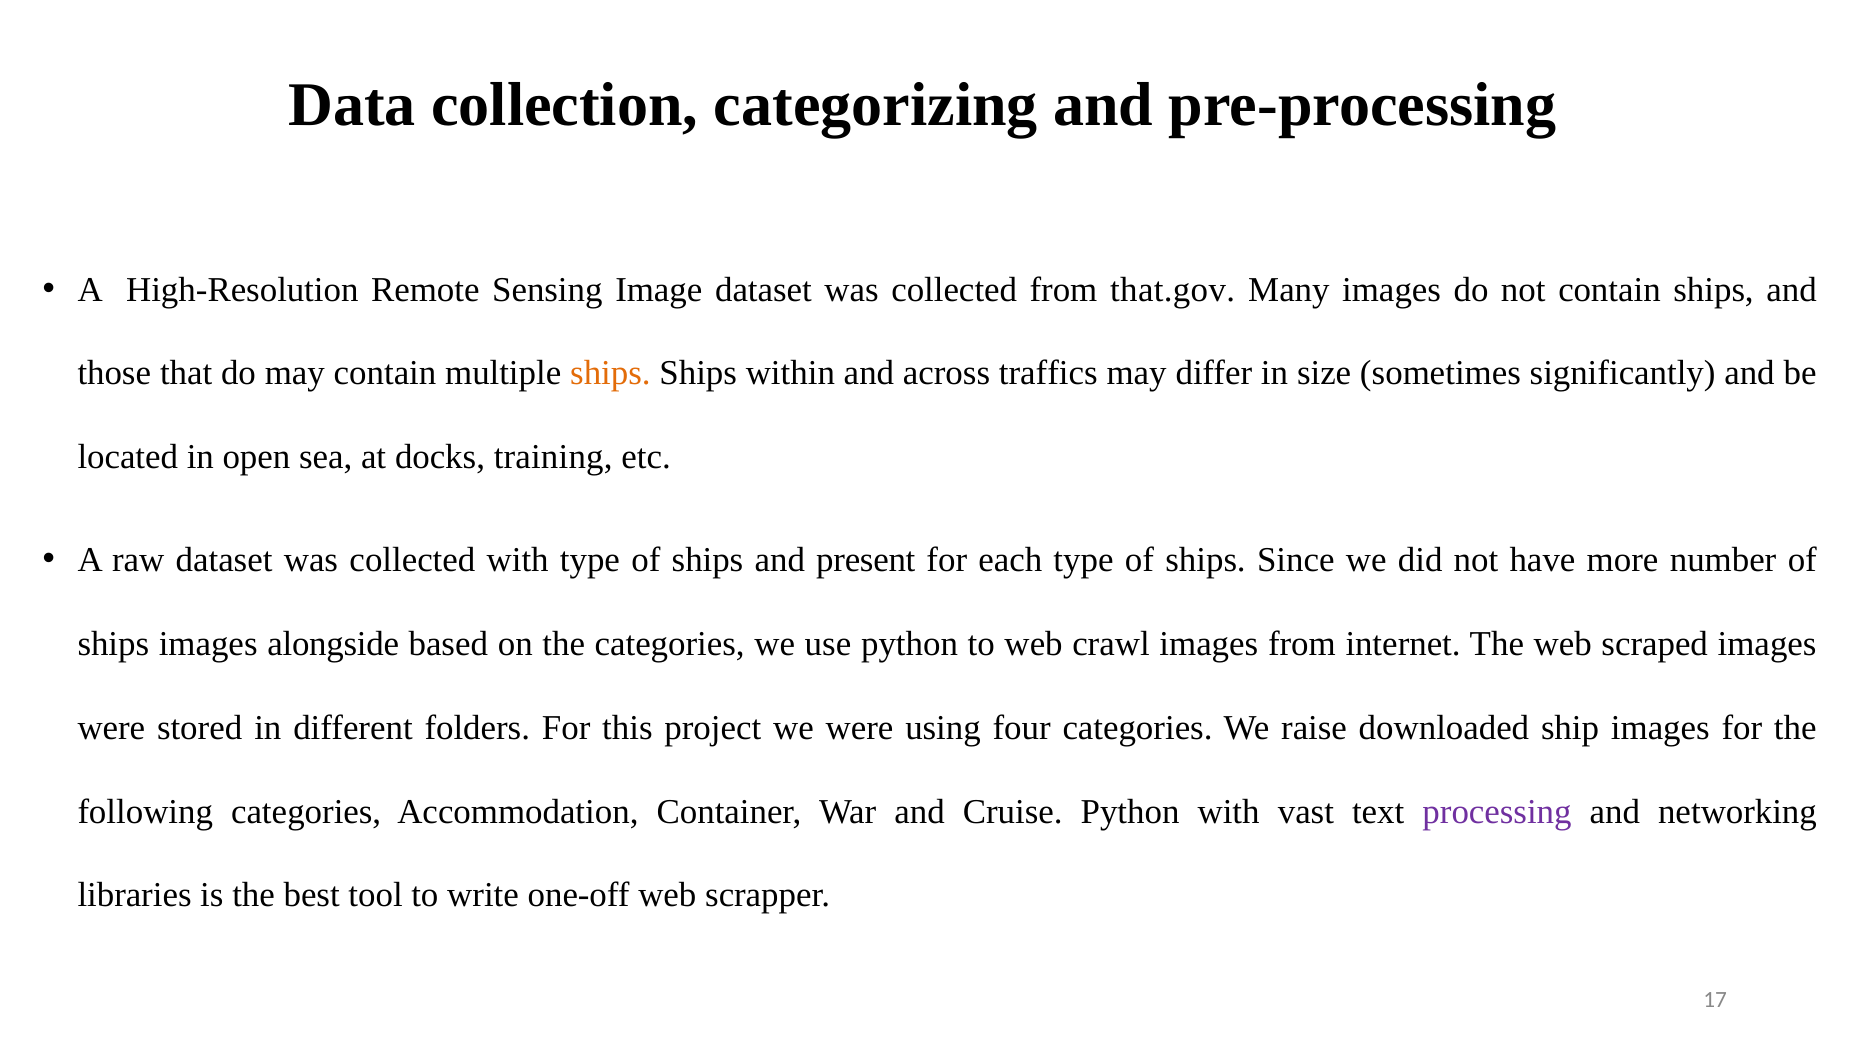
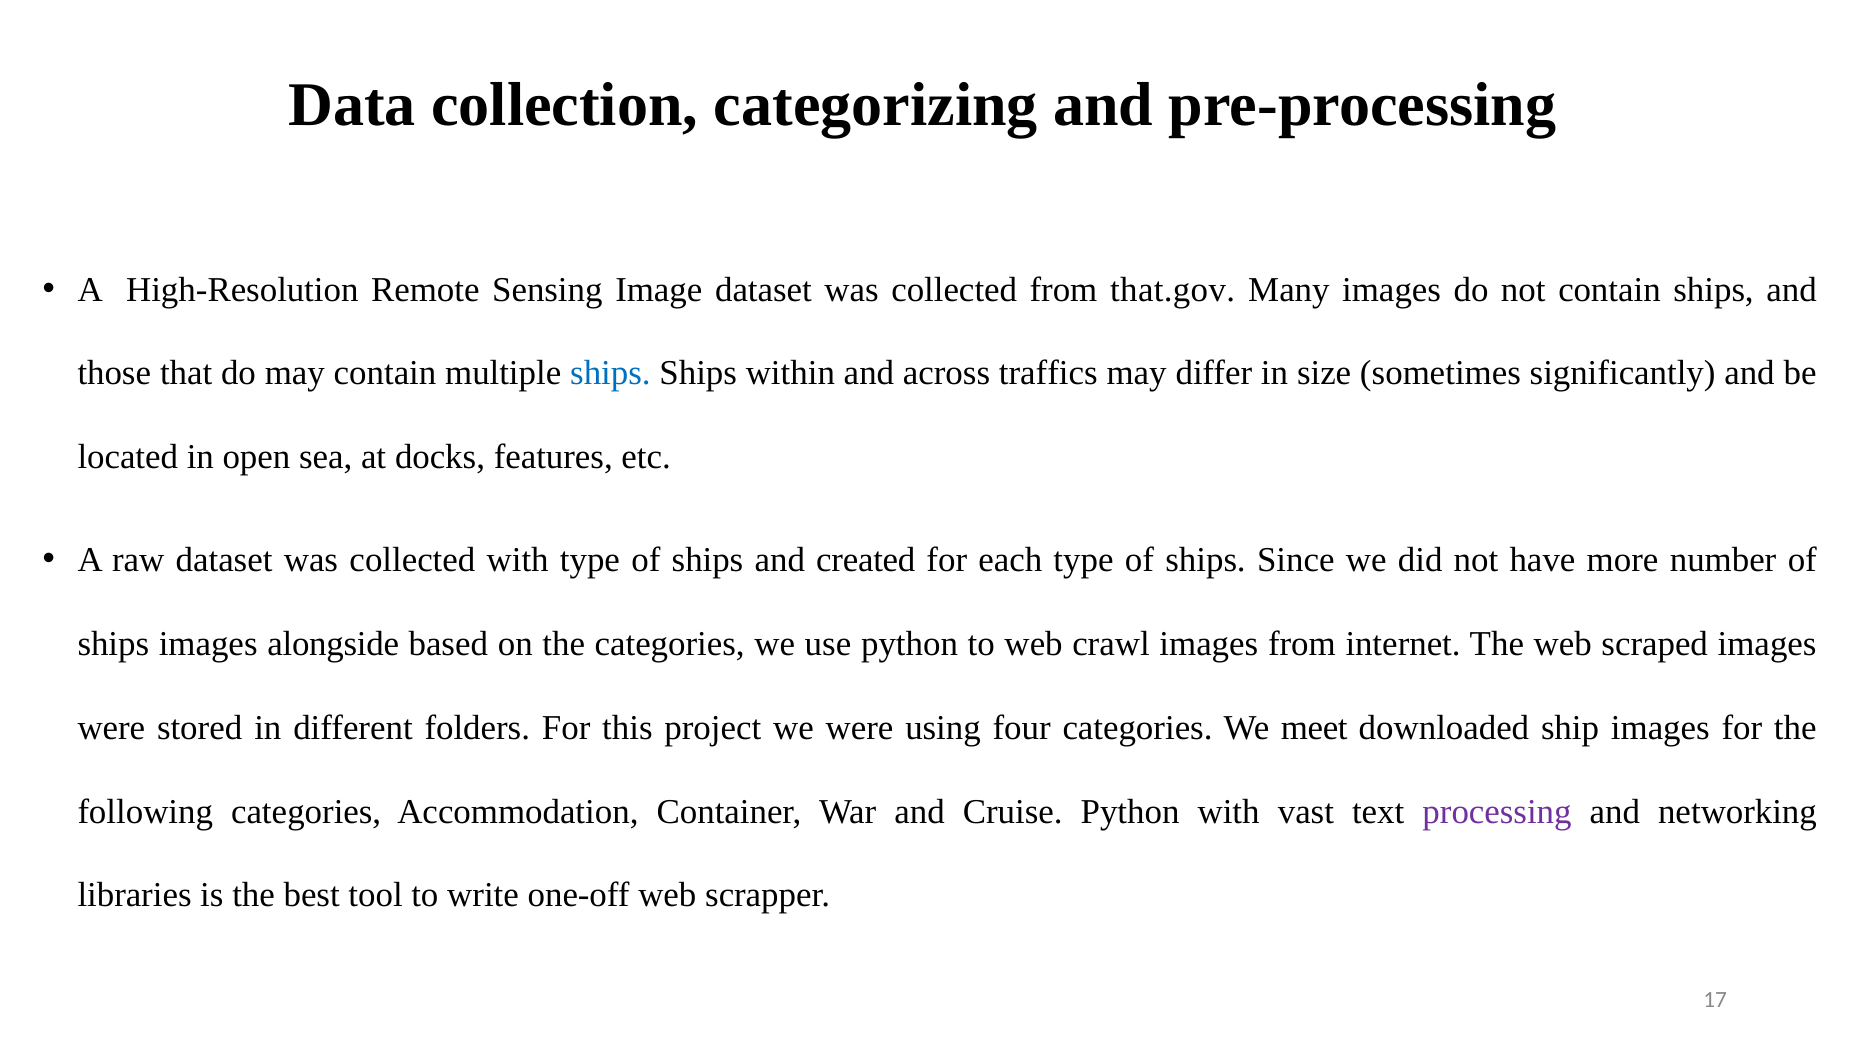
ships colour: orange -> blue (610, 374)
training: training -> features (553, 457)
present: present -> created (866, 560)
raise: raise -> meet (1314, 728)
